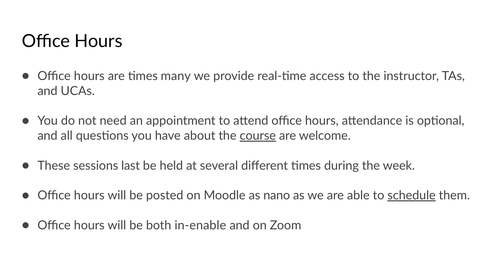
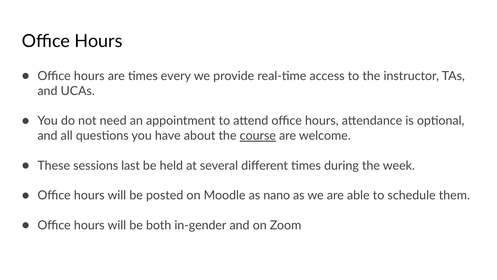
many: many -> every (176, 76)
schedule underline: present -> none (412, 195)
in-enable: in-enable -> in-gender (200, 225)
